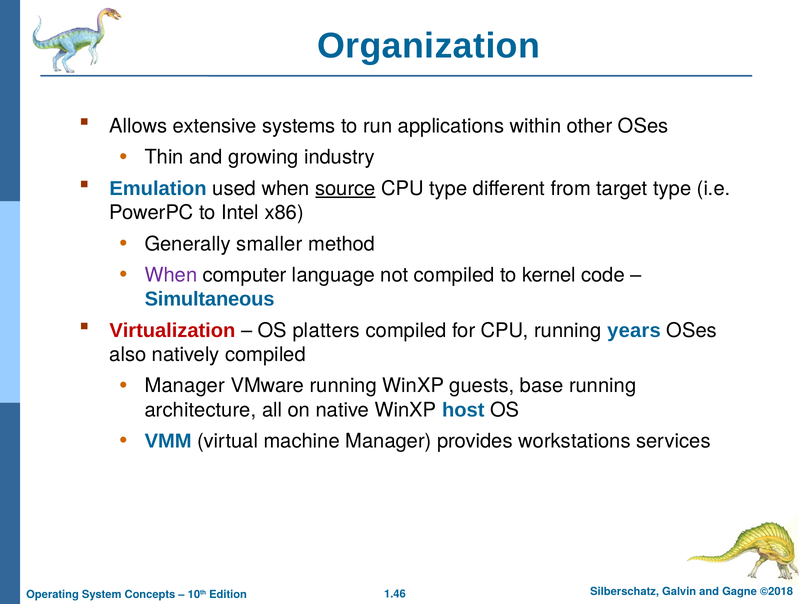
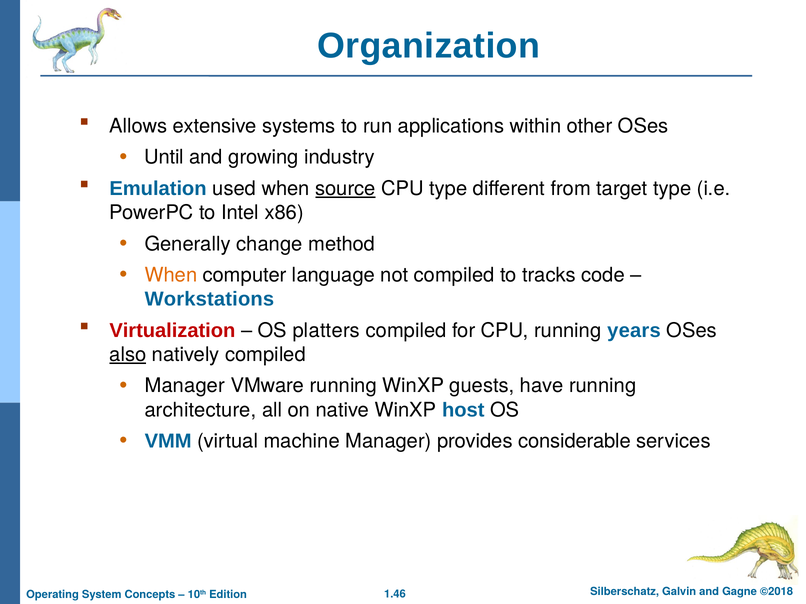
Thin: Thin -> Until (164, 157)
smaller: smaller -> change (269, 244)
When colour: purple -> orange (171, 275)
kernel: kernel -> tracks (549, 275)
Simultaneous: Simultaneous -> Workstations (209, 300)
also underline: none -> present (128, 355)
base: base -> have (542, 386)
workstations: workstations -> considerable (575, 442)
